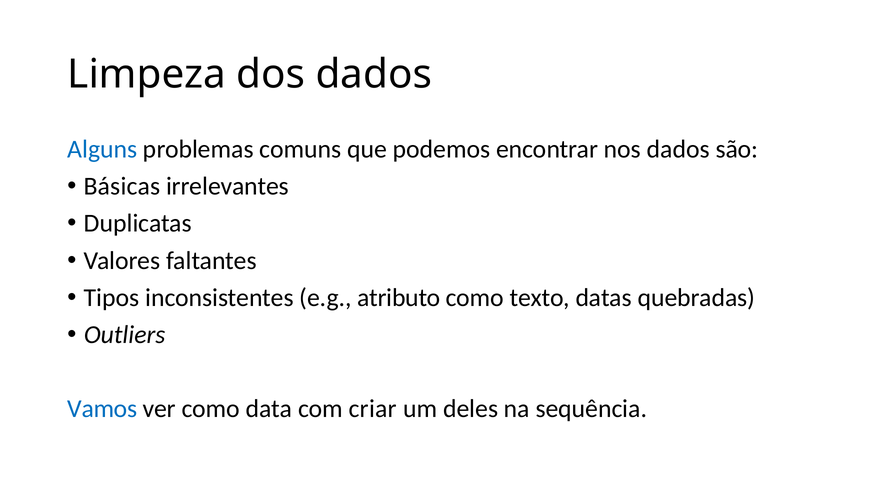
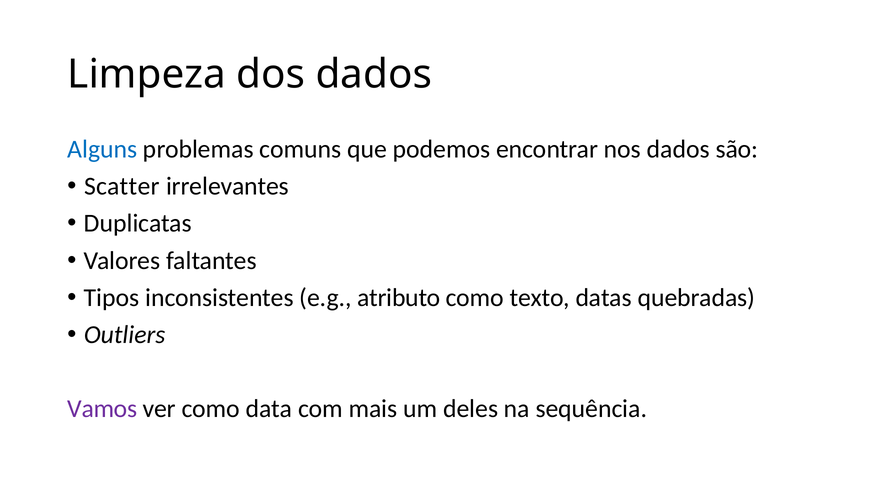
Básicas: Básicas -> Scatter (122, 186)
Vamos colour: blue -> purple (102, 408)
criar: criar -> mais (373, 408)
